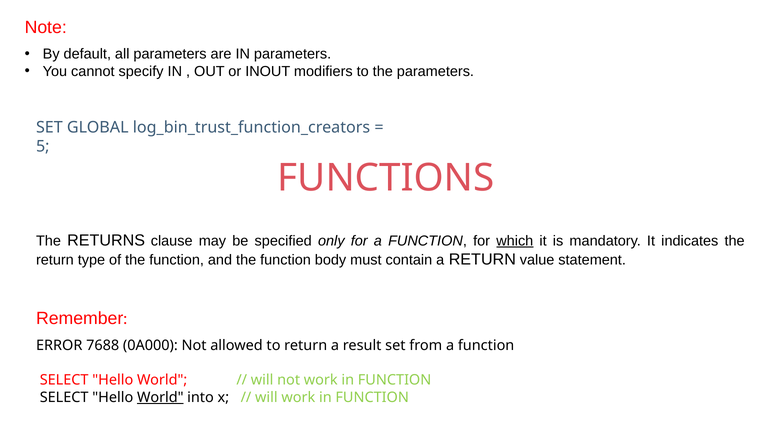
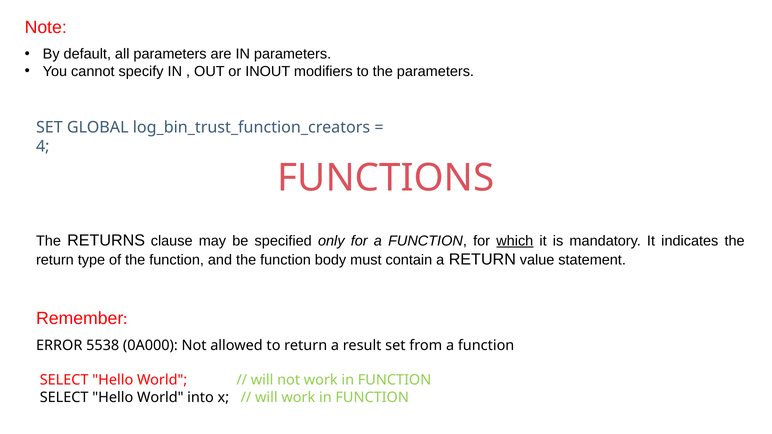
5: 5 -> 4 (43, 147)
7688: 7688 -> 5538 (103, 346)
World underline: present -> none (160, 398)
